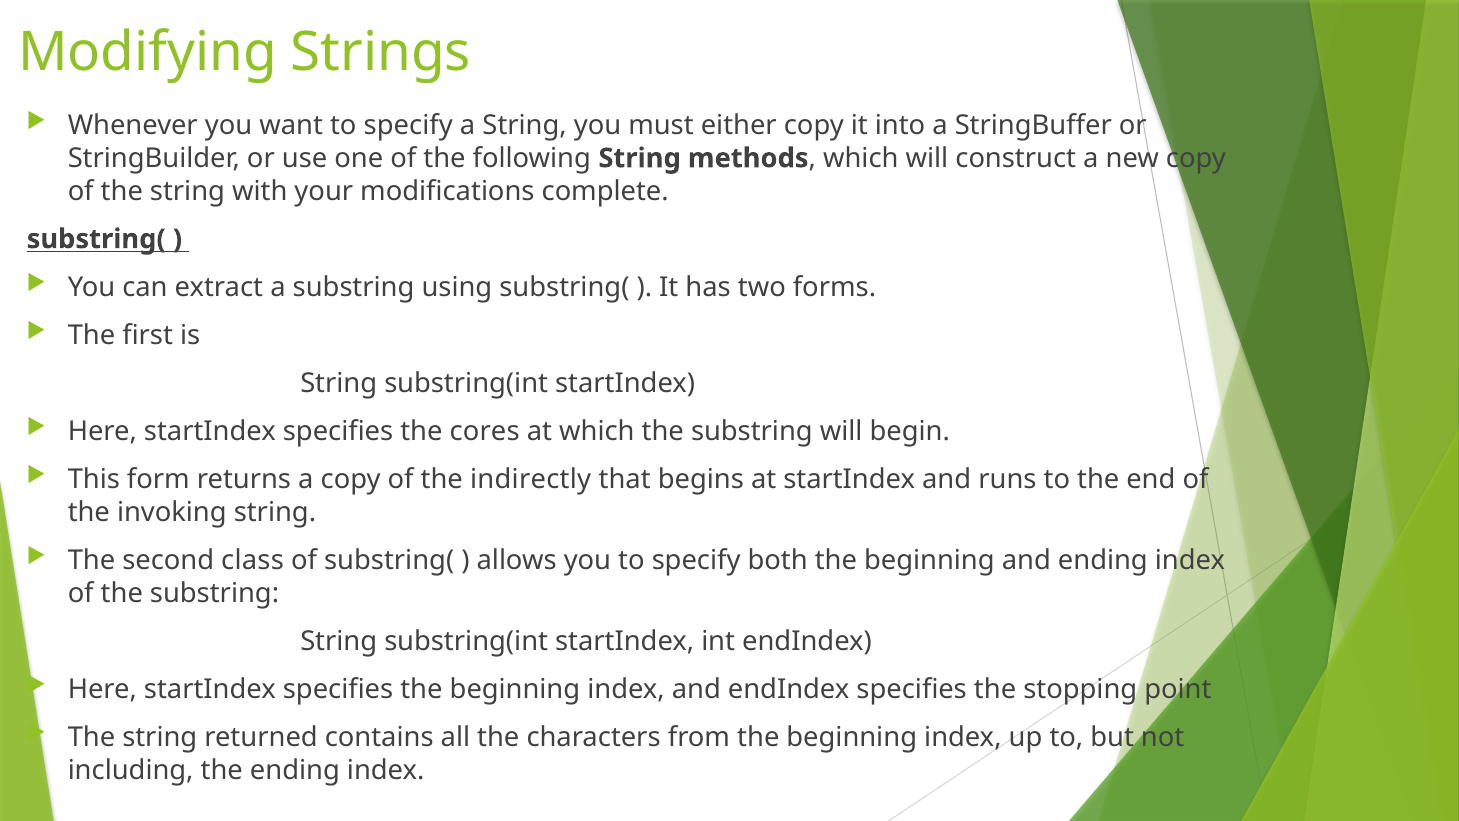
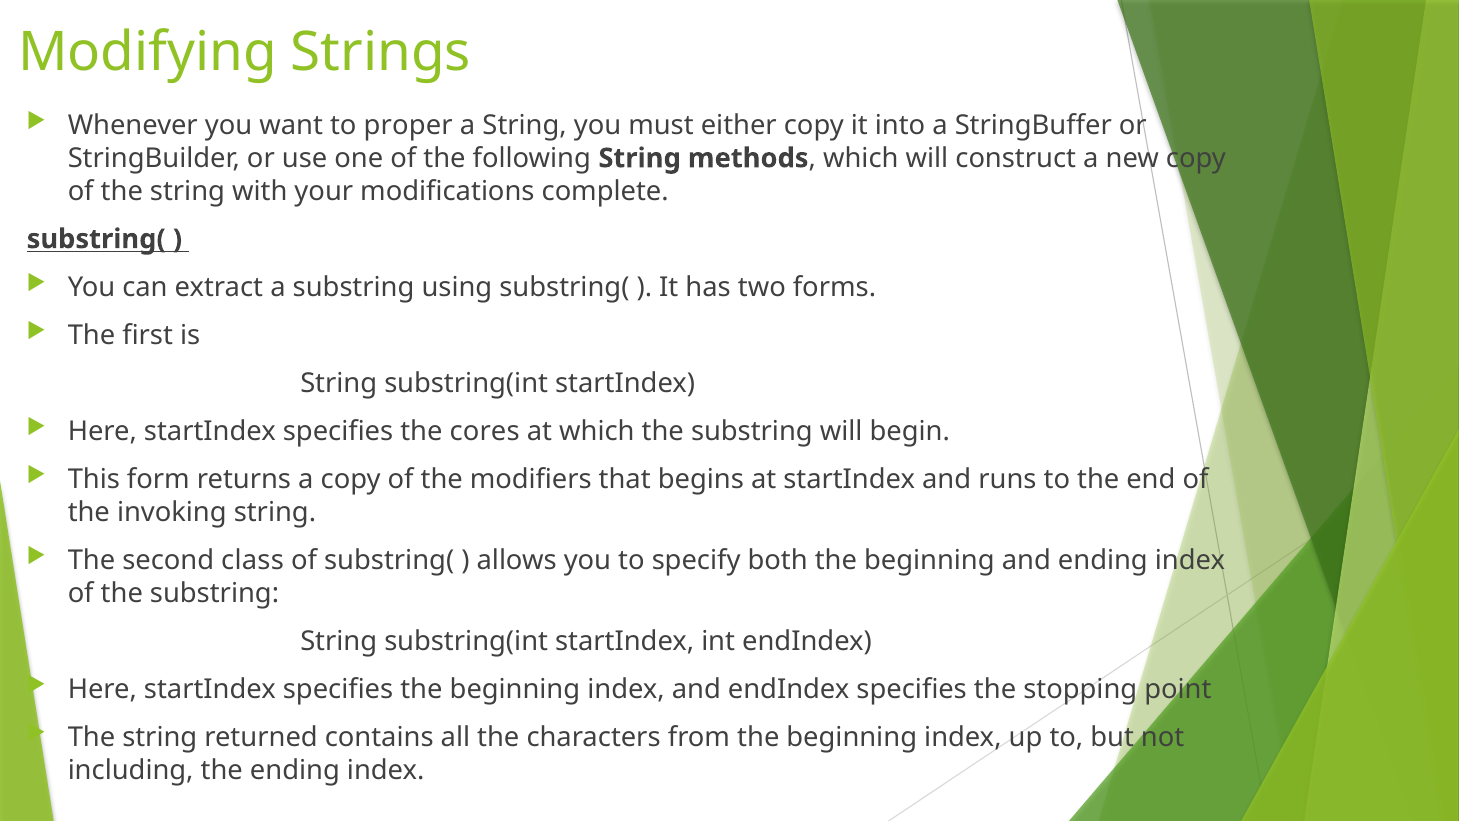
want to specify: specify -> proper (408, 125)
indirectly: indirectly -> modifiers (531, 479)
